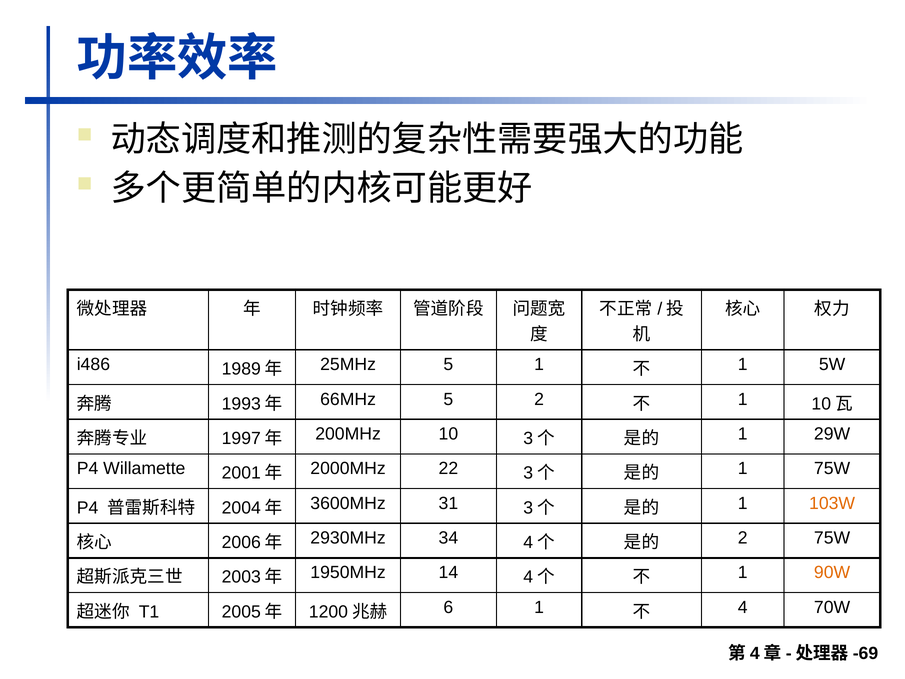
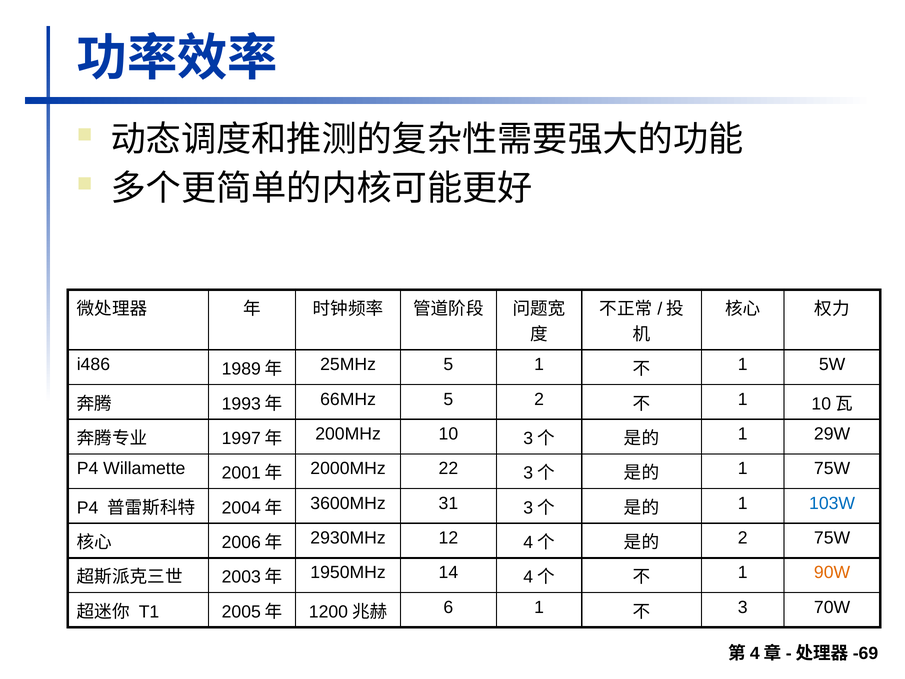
103W colour: orange -> blue (832, 503)
34: 34 -> 12 (448, 538)
4: 4 -> 3 (743, 607)
